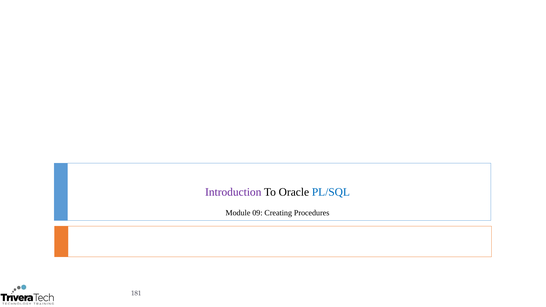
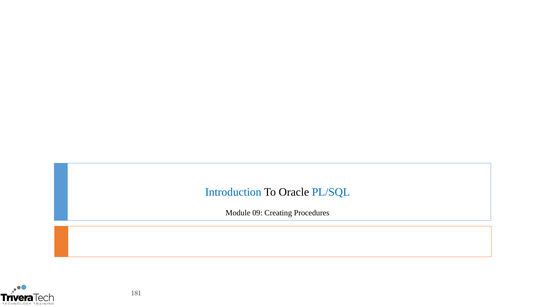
Introduction colour: purple -> blue (233, 192)
